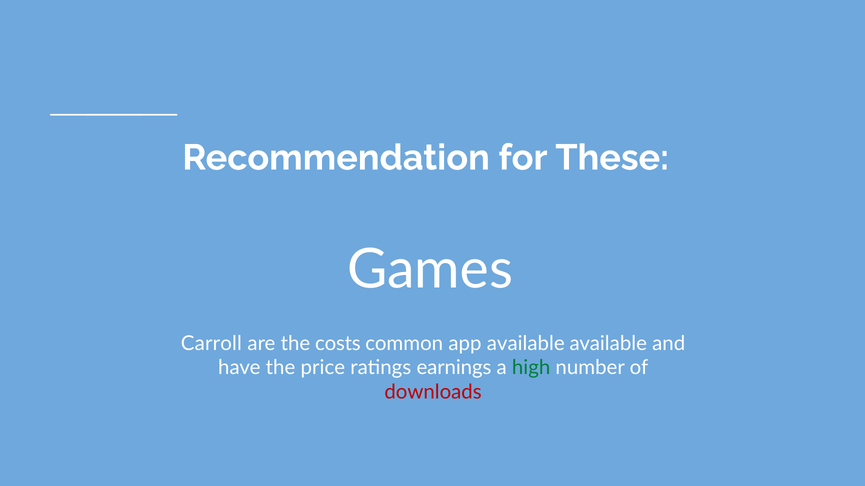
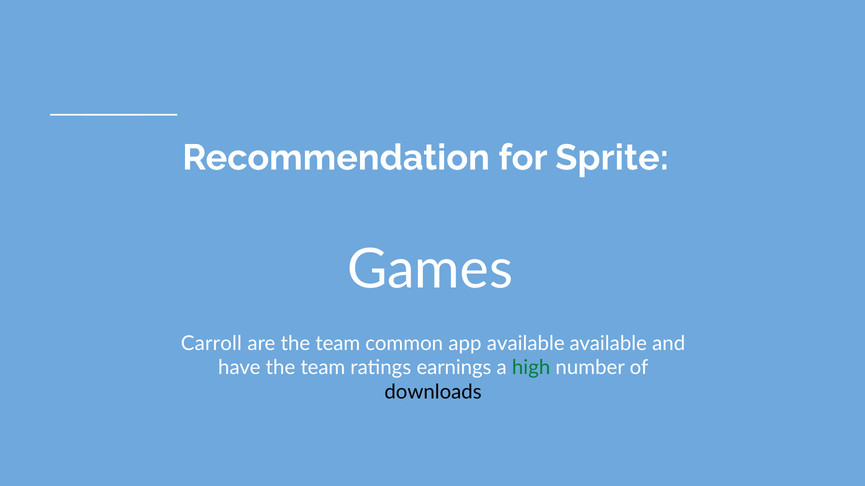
These: These -> Sprite (612, 158)
are the costs: costs -> team (338, 344)
have the price: price -> team (323, 368)
downloads colour: red -> black (433, 393)
